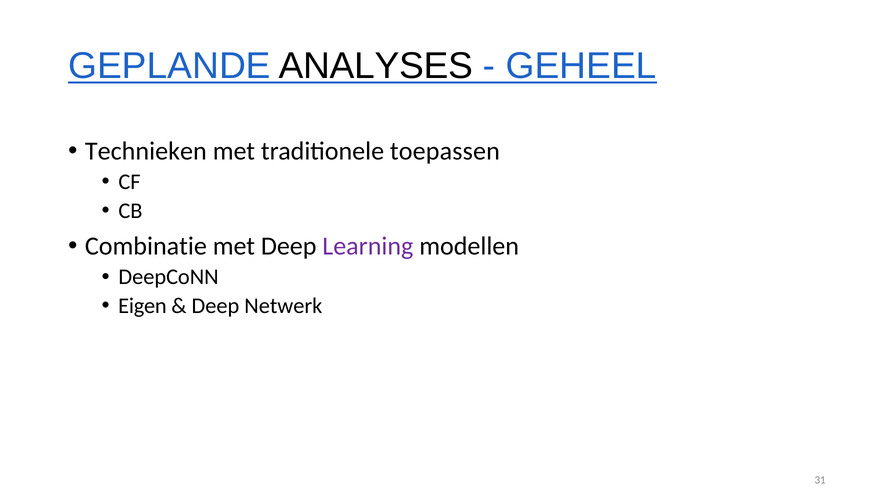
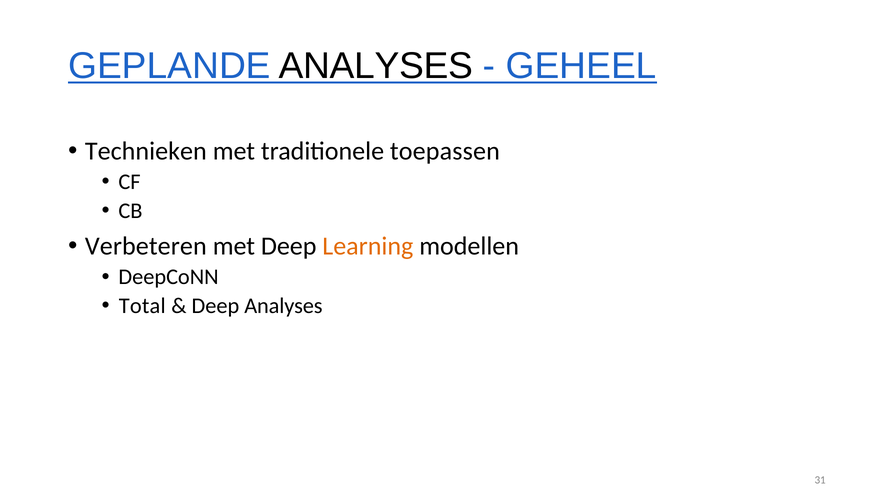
Combinatie: Combinatie -> Verbeteren (146, 246)
Learning colour: purple -> orange (368, 246)
Eigen: Eigen -> Total (142, 306)
Deep Netwerk: Netwerk -> Analyses (283, 306)
